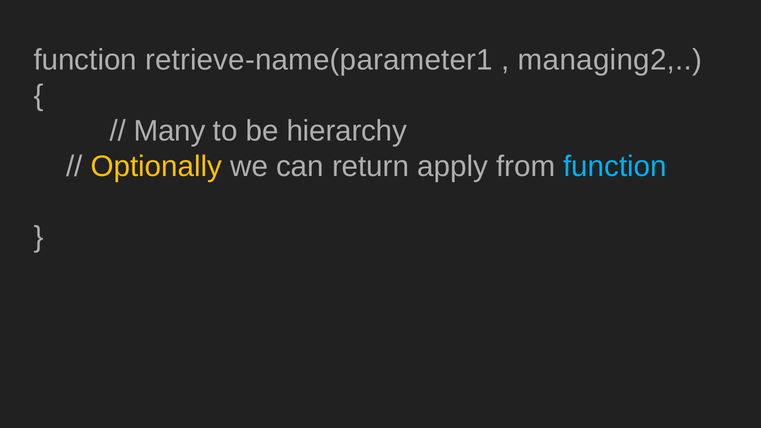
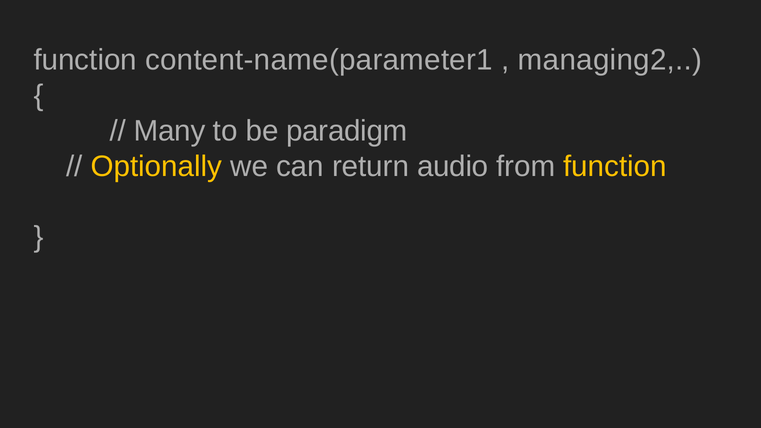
retrieve-name(parameter1: retrieve-name(parameter1 -> content-name(parameter1 (319, 60)
hierarchy: hierarchy -> paradigm (347, 131)
apply: apply -> audio (453, 166)
function colour: light blue -> yellow (615, 166)
